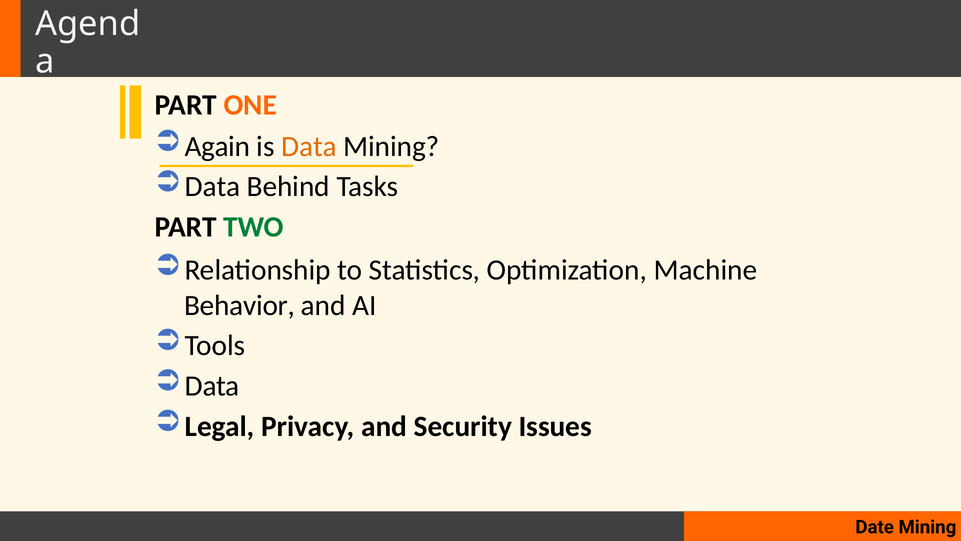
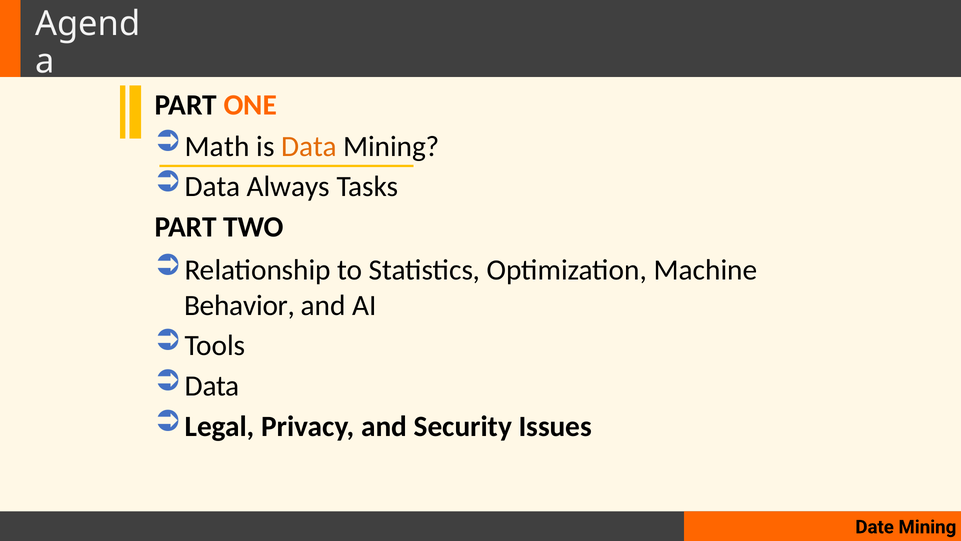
Again: Again -> Math (217, 146)
Behind: Behind -> Always (288, 187)
TWO colour: green -> black (253, 227)
